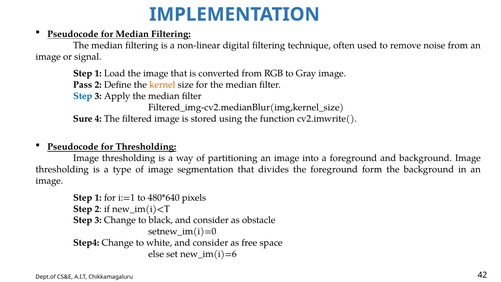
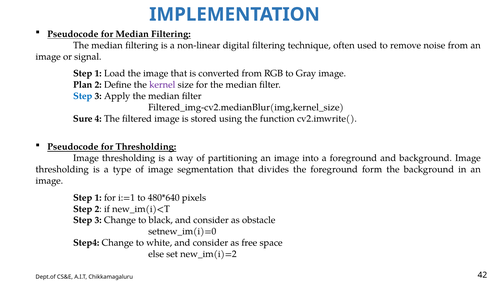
Pass: Pass -> Plan (83, 85)
kernel colour: orange -> purple (162, 85)
new_im(i)=6: new_im(i)=6 -> new_im(i)=2 (208, 254)
